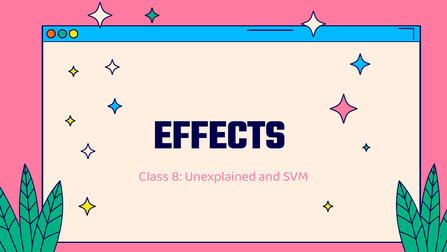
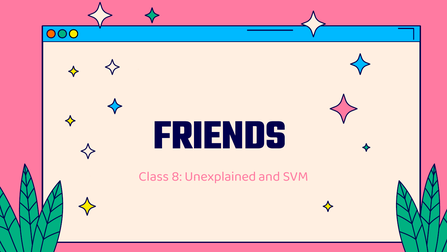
EFFECTS: EFFECTS -> FRIENDS (219, 134)
